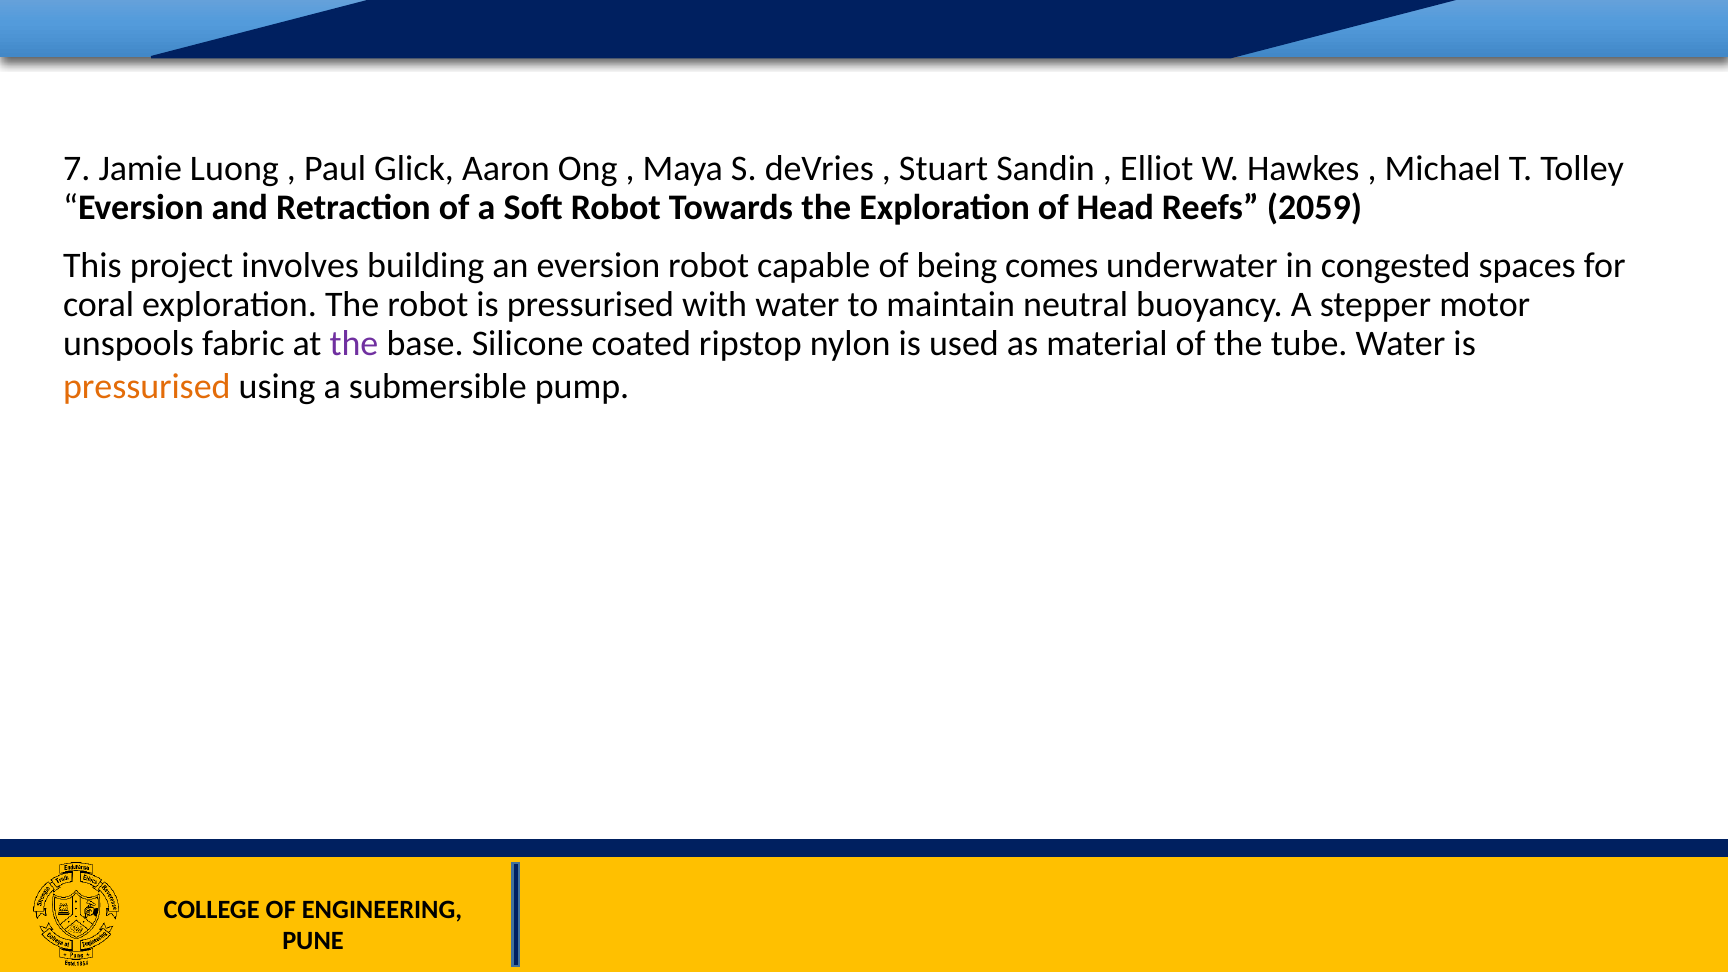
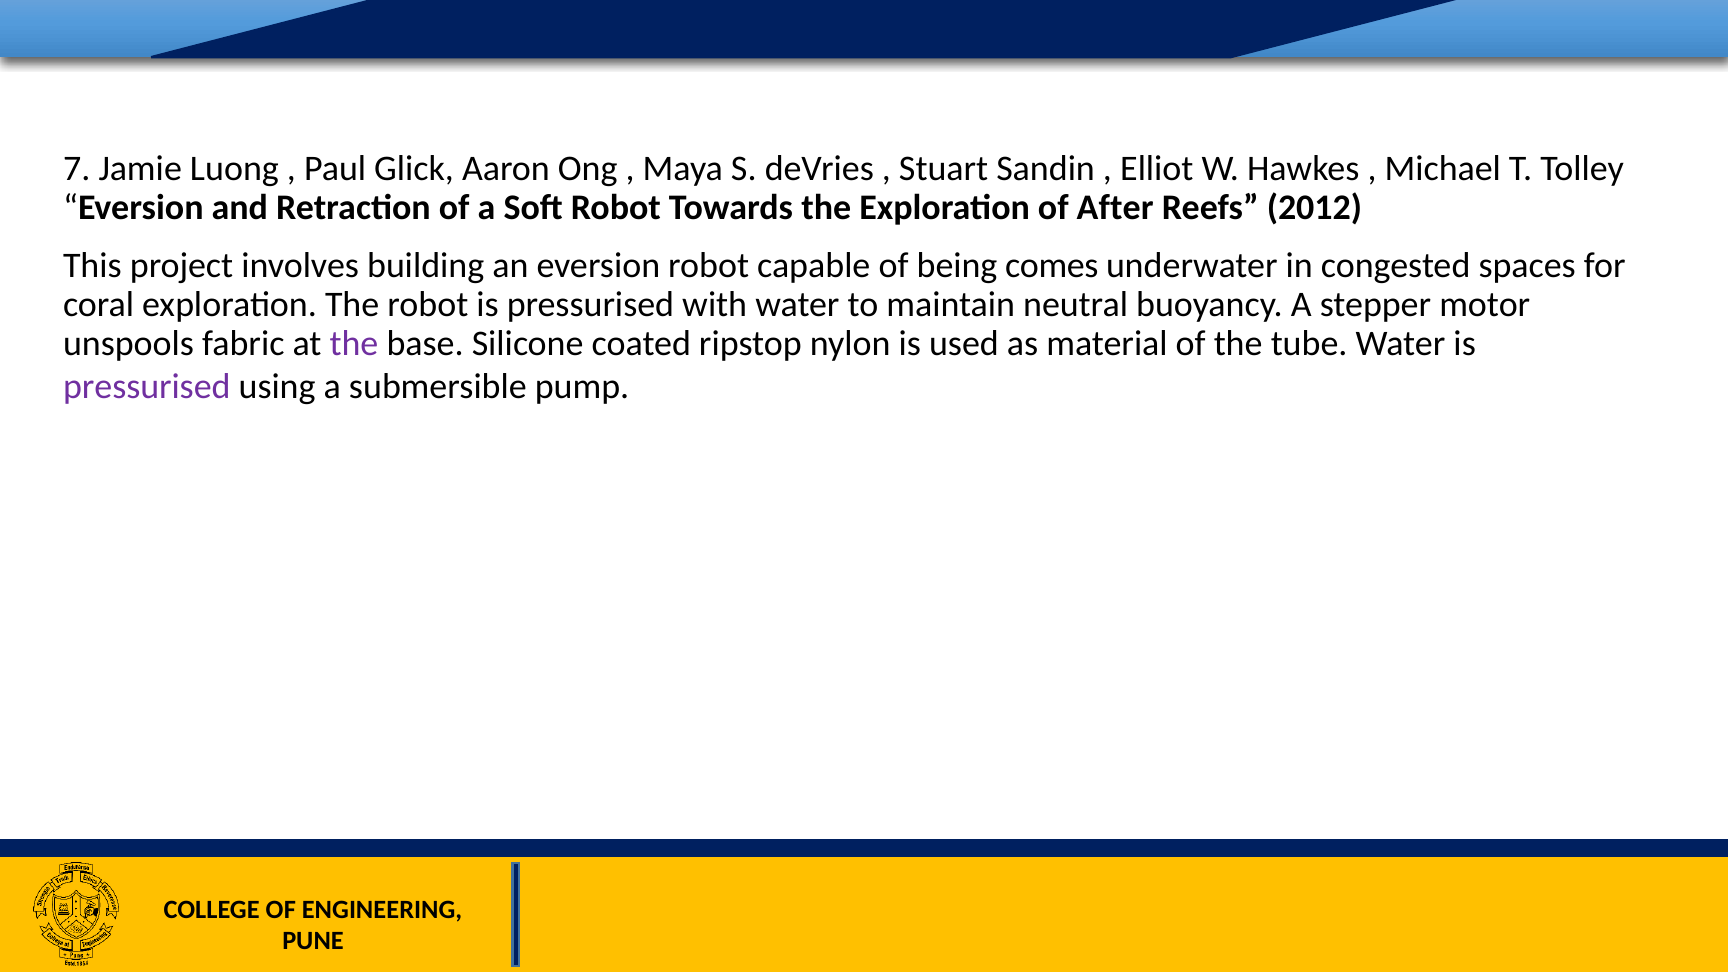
Head: Head -> After (1115, 207)
2059: 2059 -> 2012 (1314, 207)
pressurised colour: orange -> purple (147, 386)
